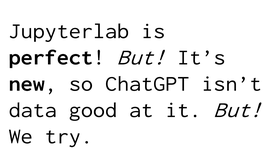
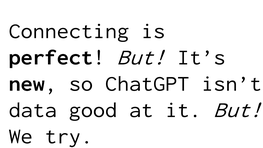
Jupyterlab: Jupyterlab -> Connecting (69, 31)
